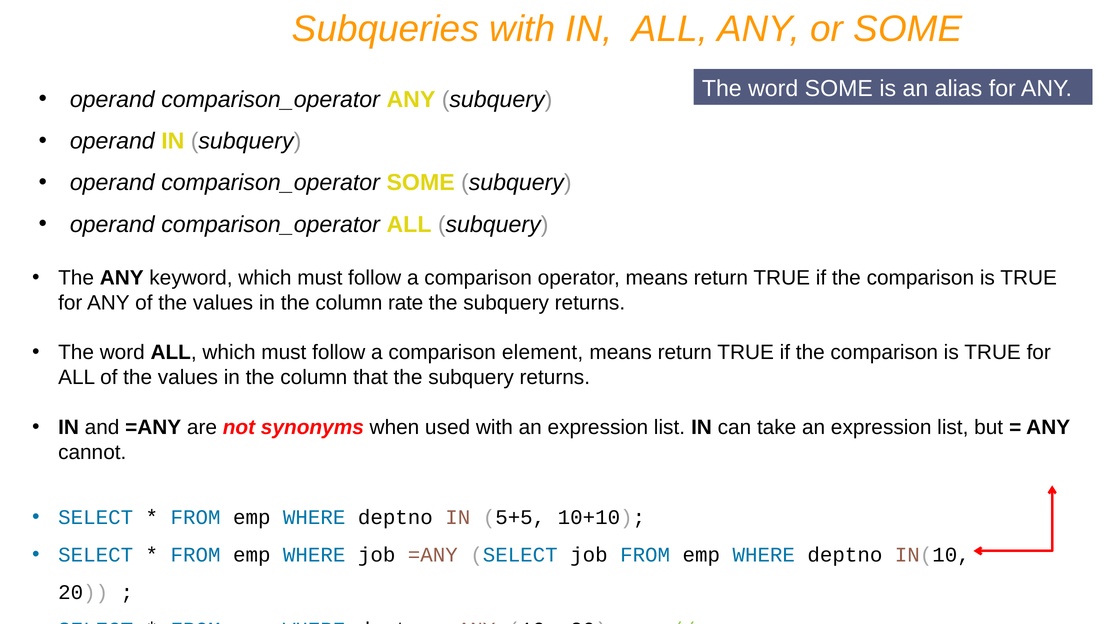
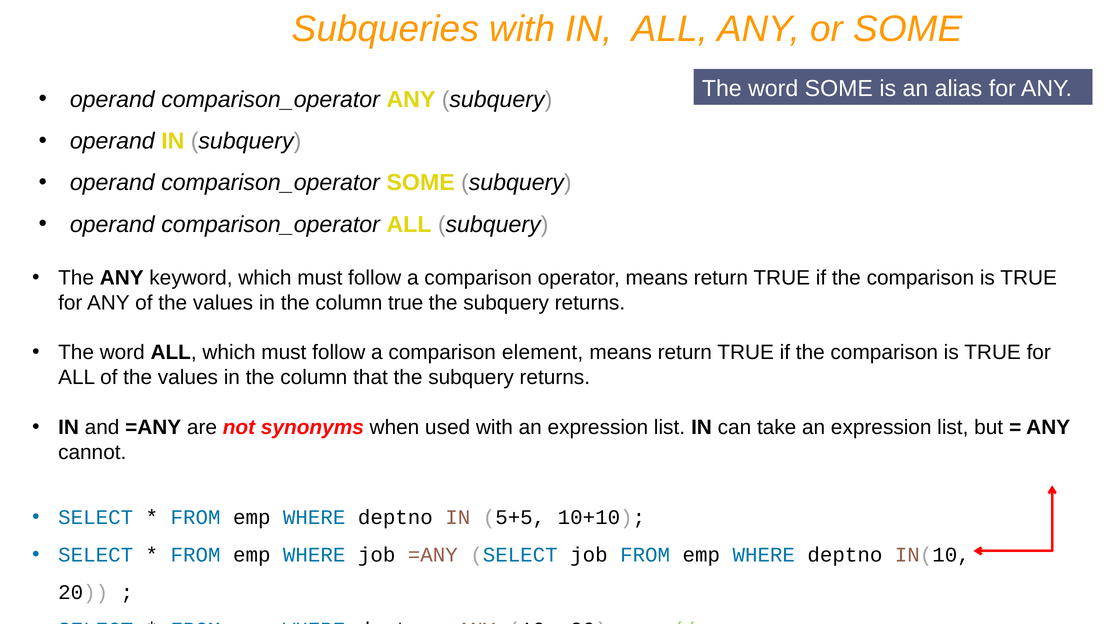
column rate: rate -> true (406, 303)
